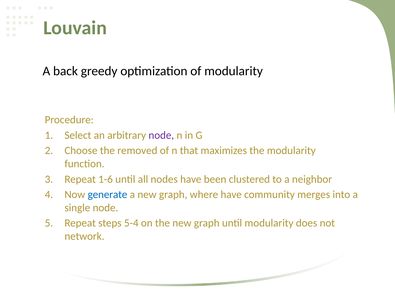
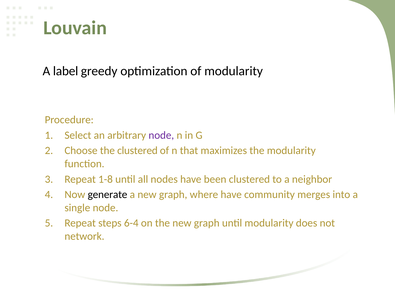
back: back -> label (66, 71)
the removed: removed -> clustered (137, 151)
1-6: 1-6 -> 1-8 (106, 179)
generate colour: blue -> black (108, 195)
5-4: 5-4 -> 6-4 (131, 223)
